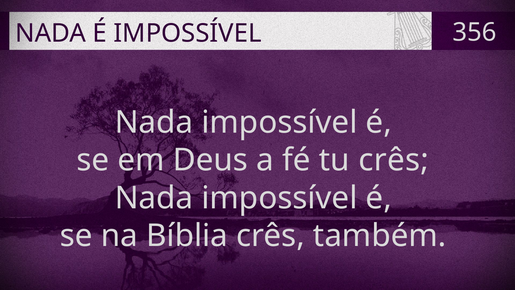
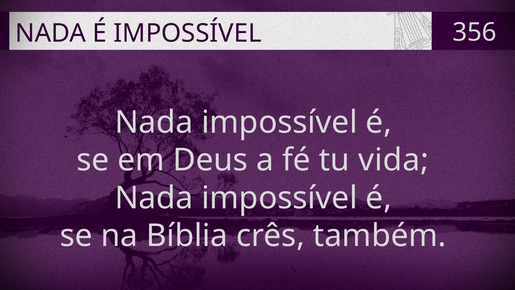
tu crês: crês -> vida (394, 160)
